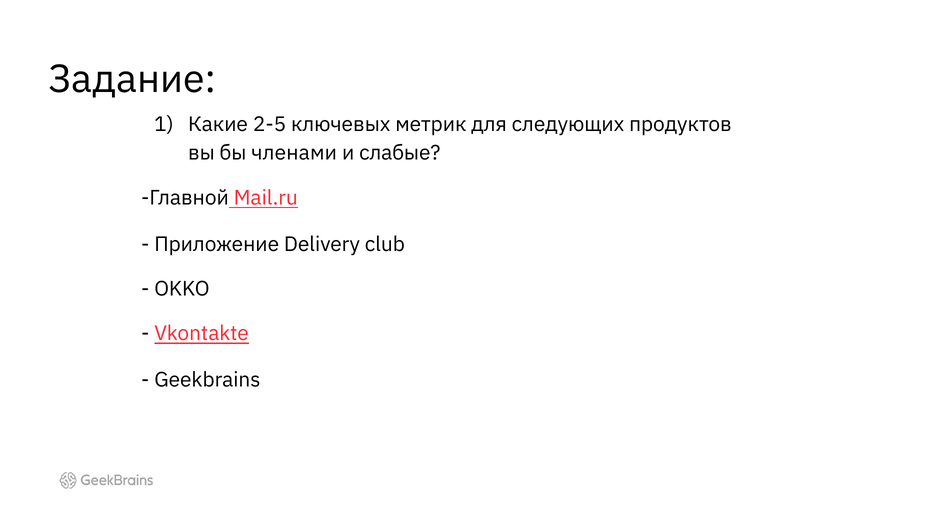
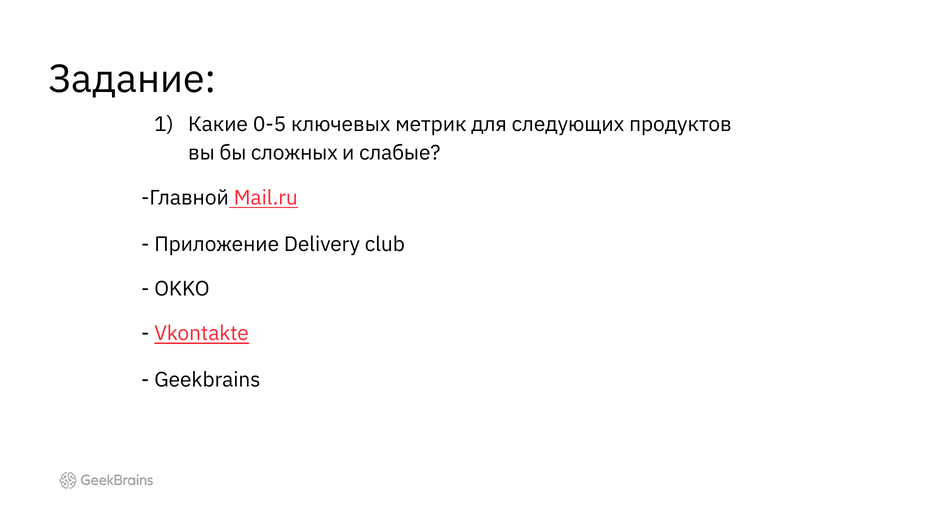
2-5: 2-5 -> 0-5 (270, 124)
членами: членами -> сложных (294, 153)
